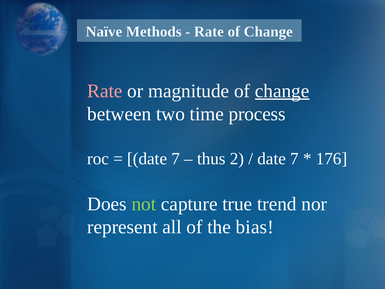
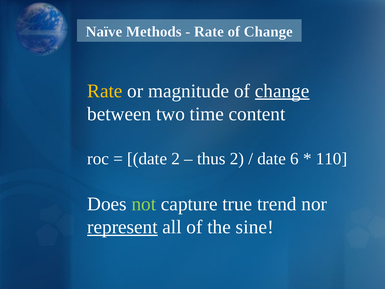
Rate colour: pink -> yellow (105, 91)
process: process -> content (257, 114)
7: 7 -> 2 (176, 159)
7: 7 -> 6 (294, 159)
176: 176 -> 110 (332, 159)
represent underline: none -> present (122, 227)
bias: bias -> sine (255, 227)
